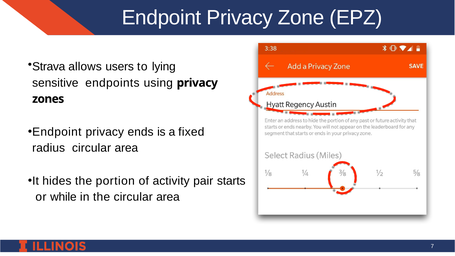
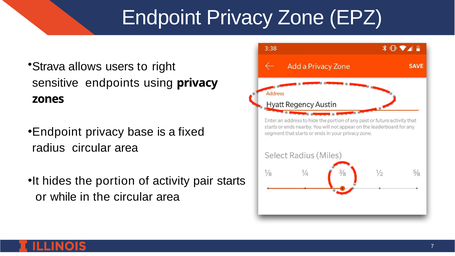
lying: lying -> right (164, 67)
ends: ends -> base (141, 132)
